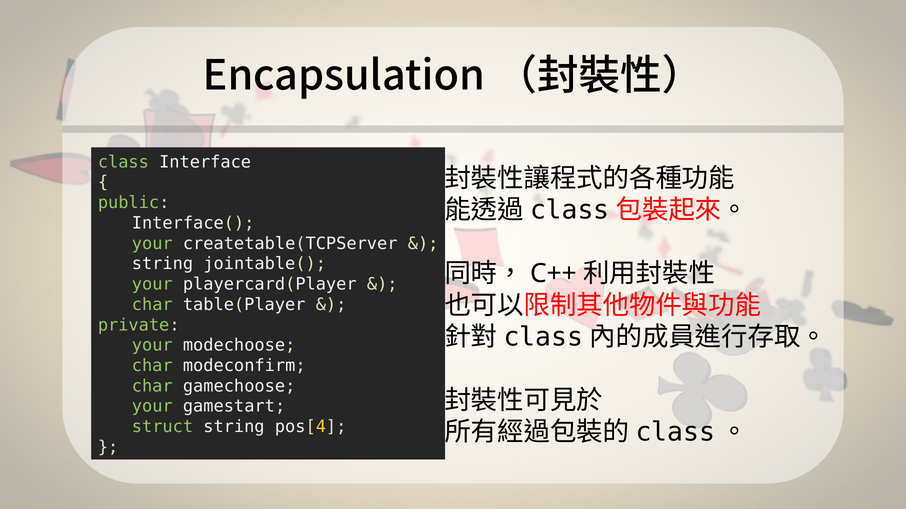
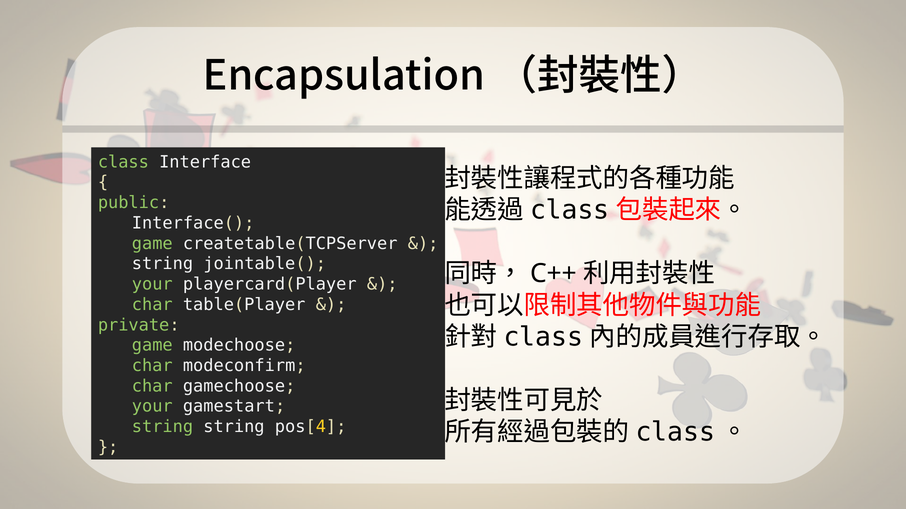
your: your -> game (152, 244)
your: your -> game (152, 346)
struct: struct -> string (163, 427)
